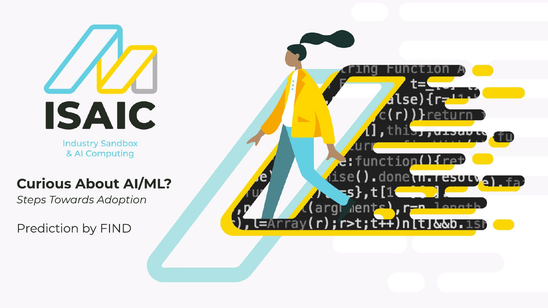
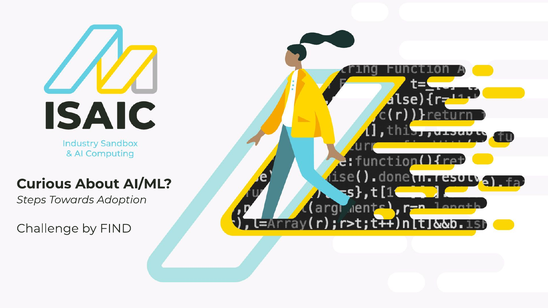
Prediction: Prediction -> Challenge (48, 229)
